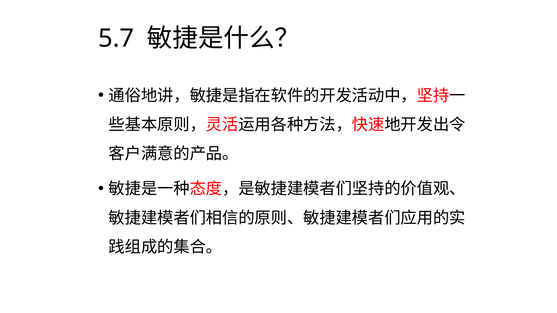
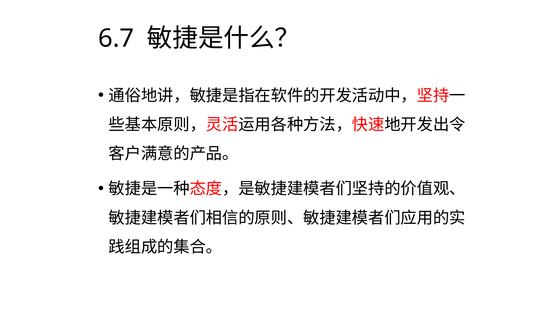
5.7: 5.7 -> 6.7 (116, 39)
